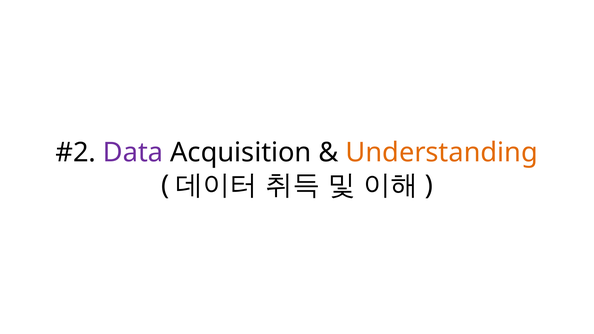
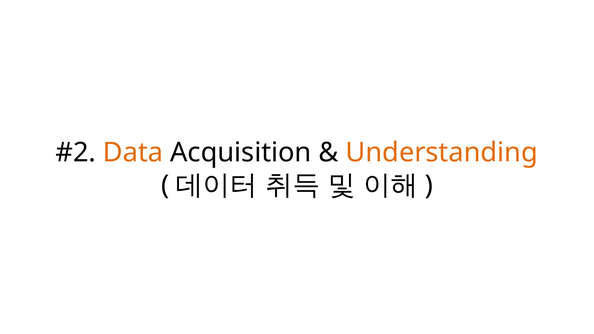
Data colour: purple -> orange (133, 153)
